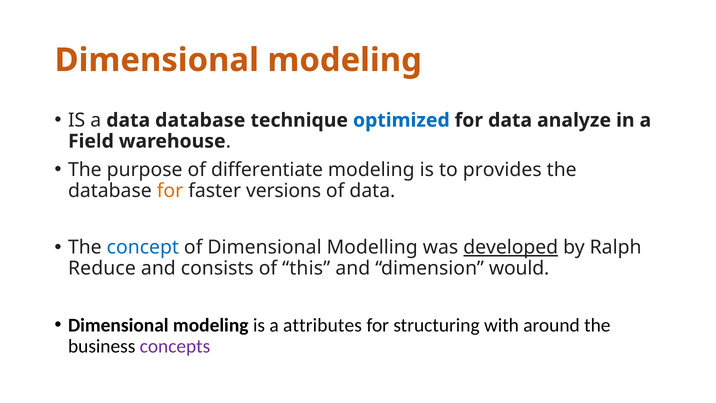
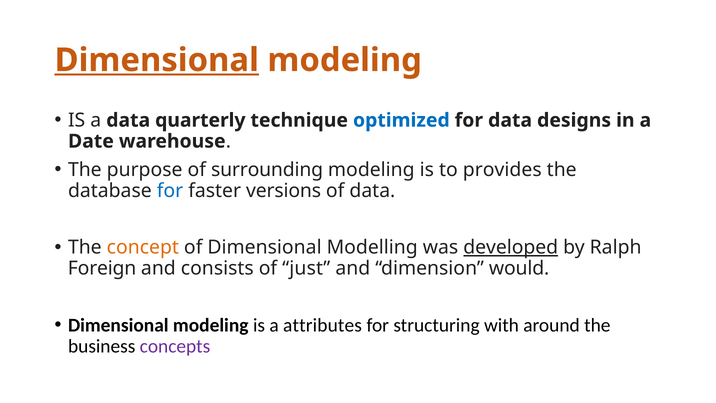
Dimensional underline: none -> present (157, 60)
data database: database -> quarterly (200, 120)
analyze: analyze -> designs (574, 120)
Field: Field -> Date (91, 141)
differentiate: differentiate -> surrounding (267, 170)
for colour: orange -> blue (170, 190)
concept colour: blue -> orange (143, 247)
Reduce: Reduce -> Foreign (102, 268)
this: this -> just (306, 268)
